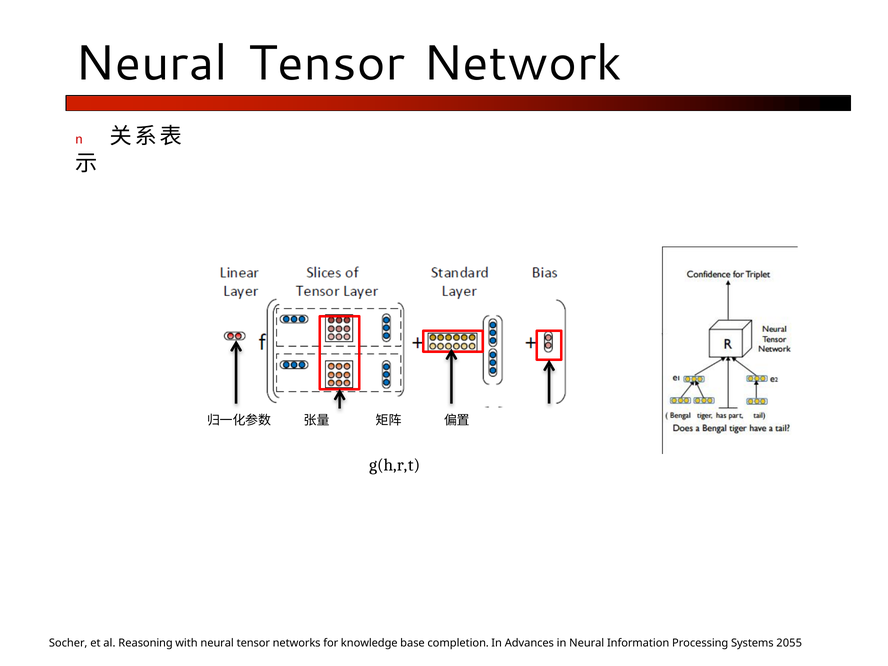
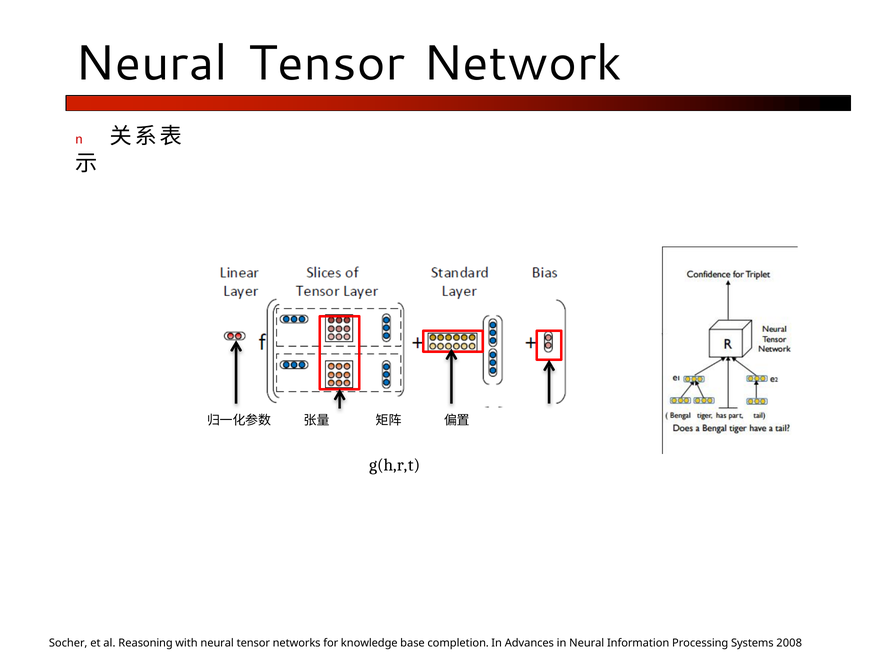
2055: 2055 -> 2008 (789, 643)
